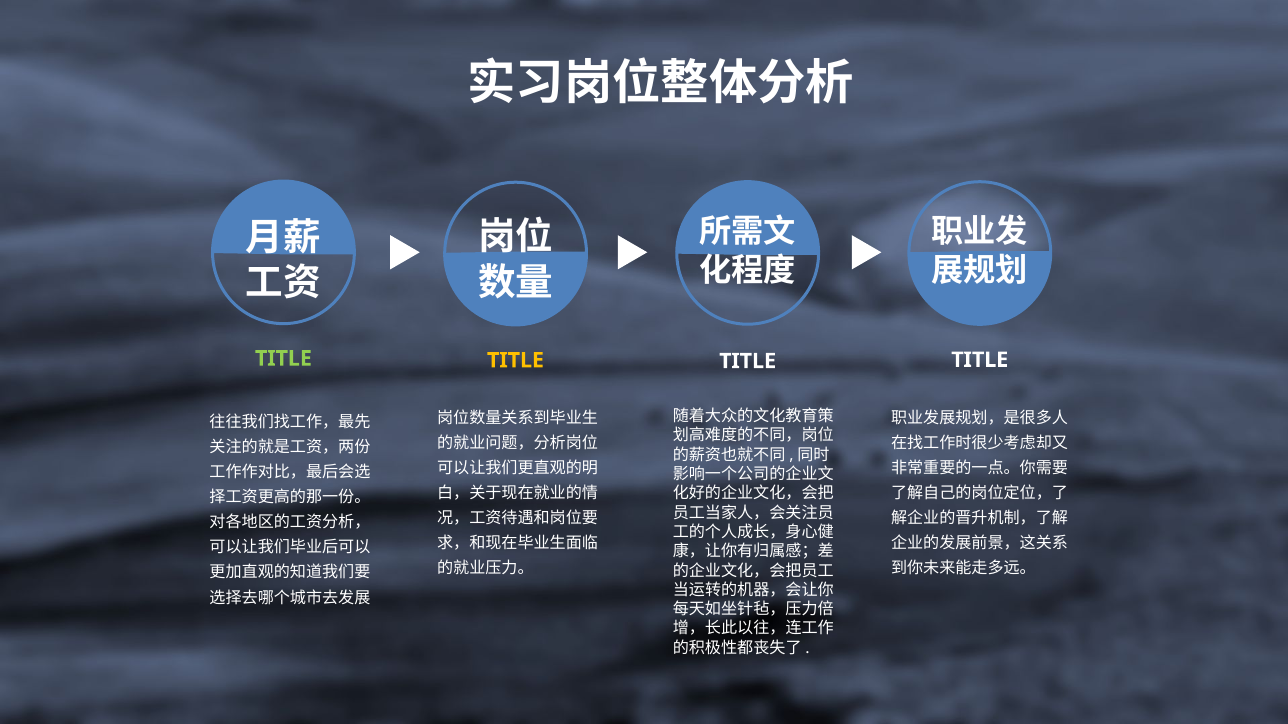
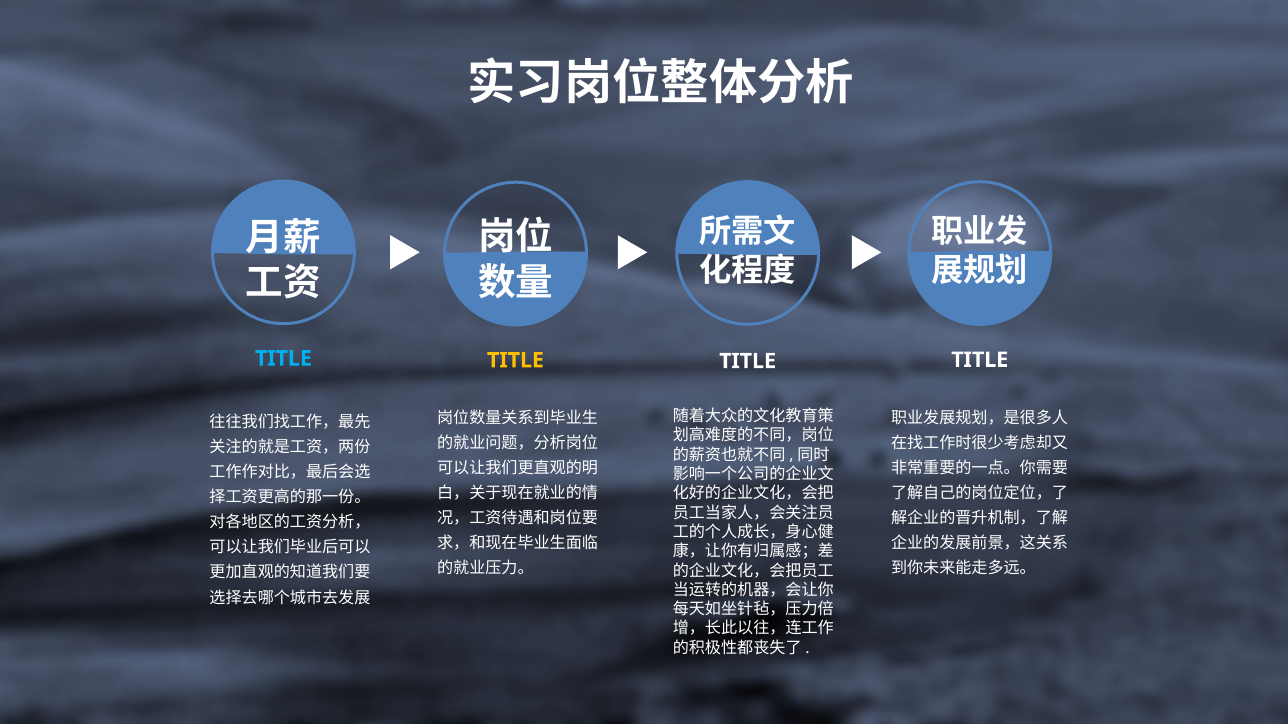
TITLE colour: light green -> light blue (283, 359)
